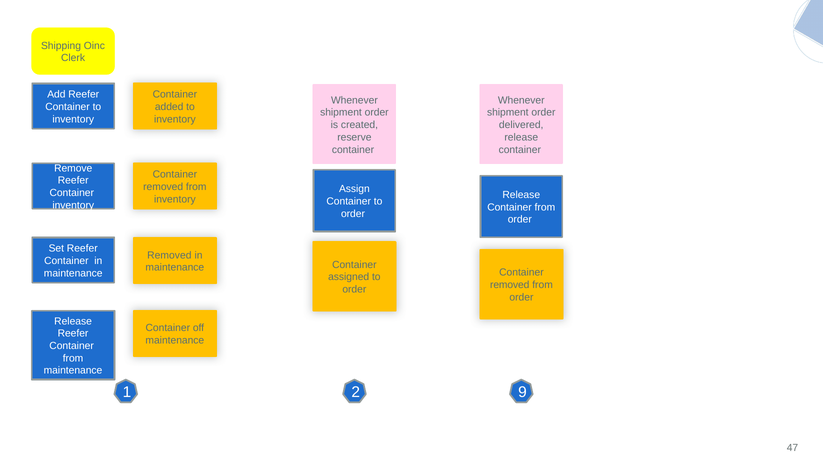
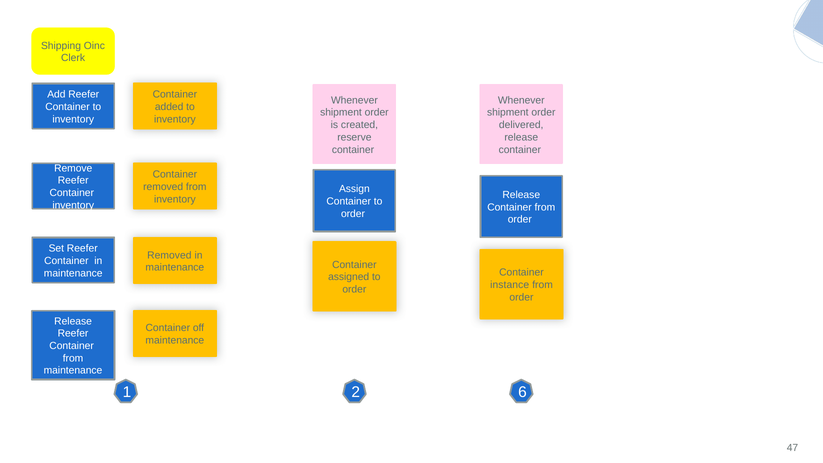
removed: removed -> instance (510, 285)
9: 9 -> 6 (523, 392)
